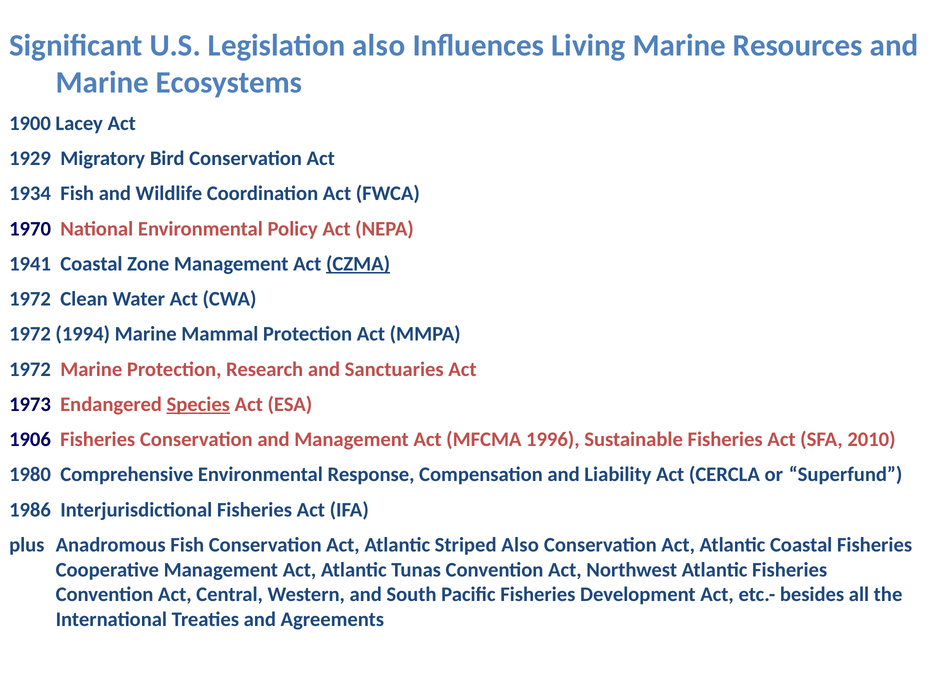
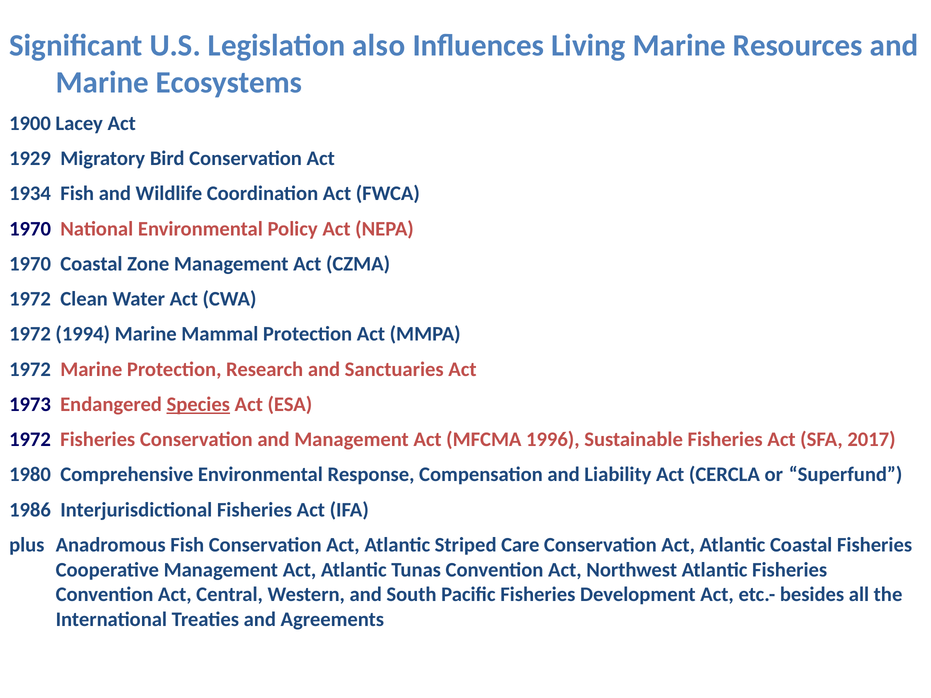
1941: 1941 -> 1970 (30, 264)
CZMA underline: present -> none (358, 264)
1906: 1906 -> 1972 (30, 440)
2010: 2010 -> 2017 (872, 440)
Striped Also: Also -> Care (520, 545)
